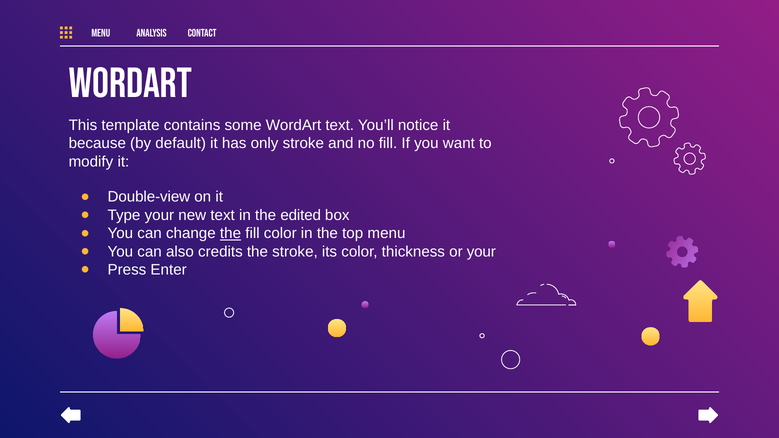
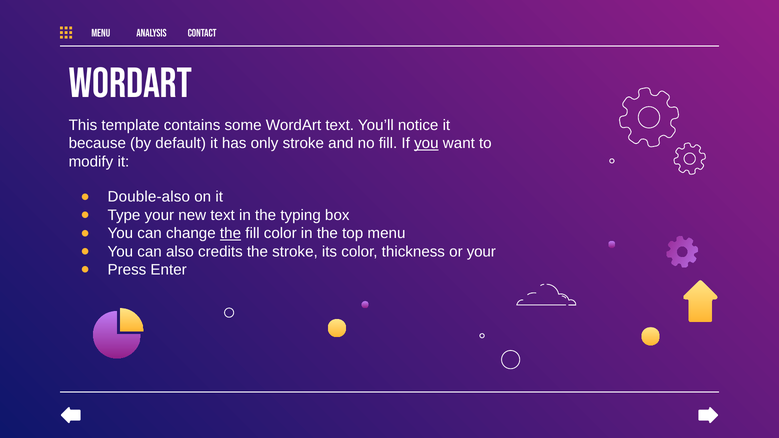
you underline: none -> present (426, 143)
Double-view: Double-view -> Double-also (149, 197)
edited: edited -> typing (301, 215)
